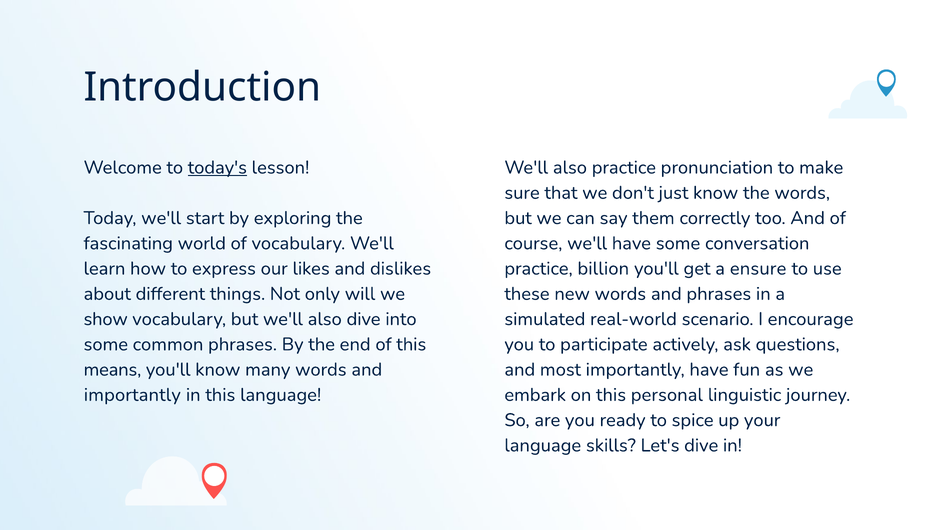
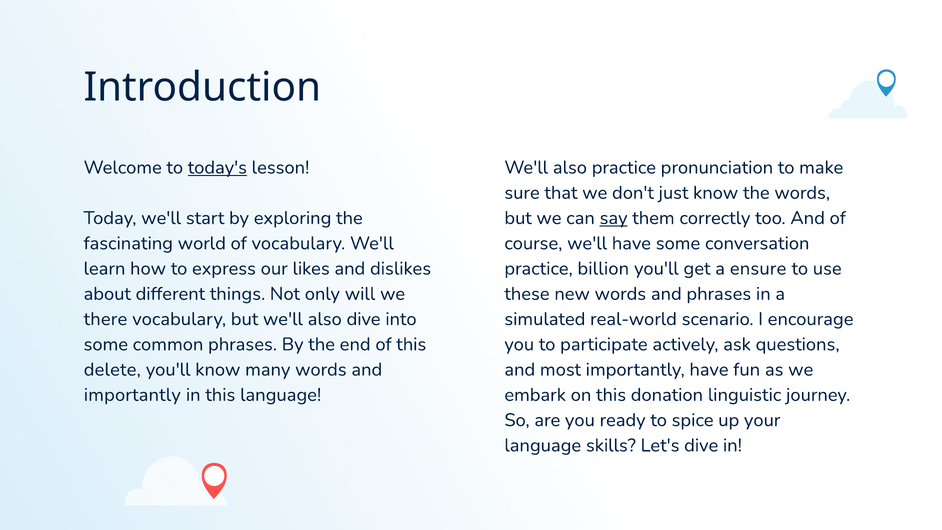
say underline: none -> present (614, 218)
show: show -> there (105, 319)
means: means -> delete (112, 369)
personal: personal -> donation (667, 395)
